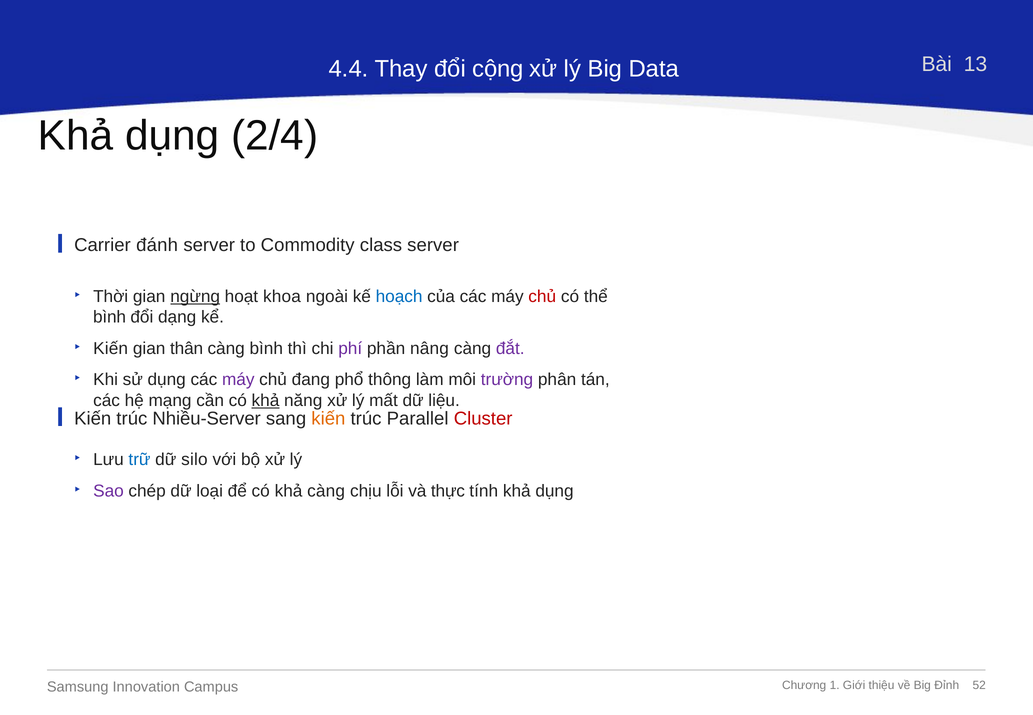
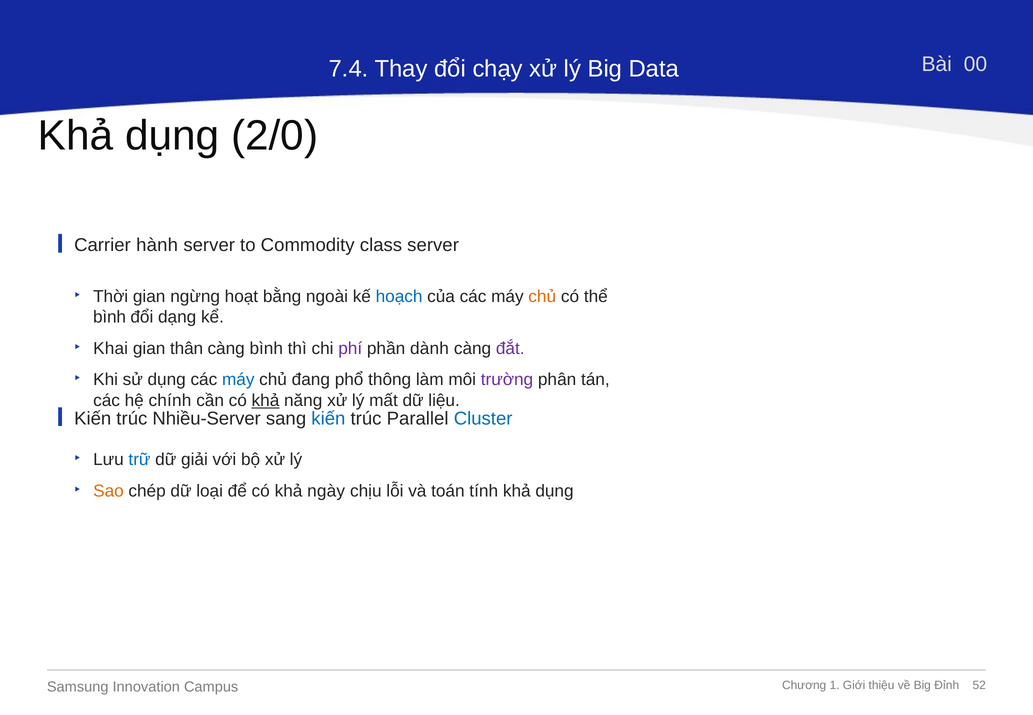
13: 13 -> 00 (975, 64)
4.4: 4.4 -> 7.4 (349, 69)
cộng: cộng -> chạy (498, 69)
2/4: 2/4 -> 2/0 (275, 136)
đánh: đánh -> hành (157, 245)
ngừng underline: present -> none (195, 297)
khoa: khoa -> bằng (282, 297)
chủ colour: red -> orange (542, 297)
Kiến: Kiến -> Khai (111, 349)
nâng: nâng -> dành (430, 349)
máy colour: purple -> blue (238, 380)
mạng: mạng -> chính (170, 401)
kiến colour: orange -> blue (328, 419)
Cluster colour: red -> blue (483, 419)
silo: silo -> giải (195, 460)
Sao colour: purple -> orange (108, 491)
khả càng: càng -> ngày (326, 491)
thực: thực -> toán (448, 491)
